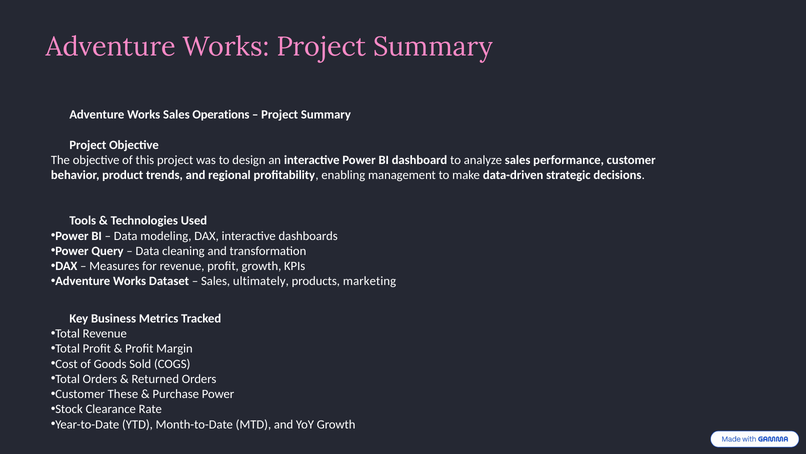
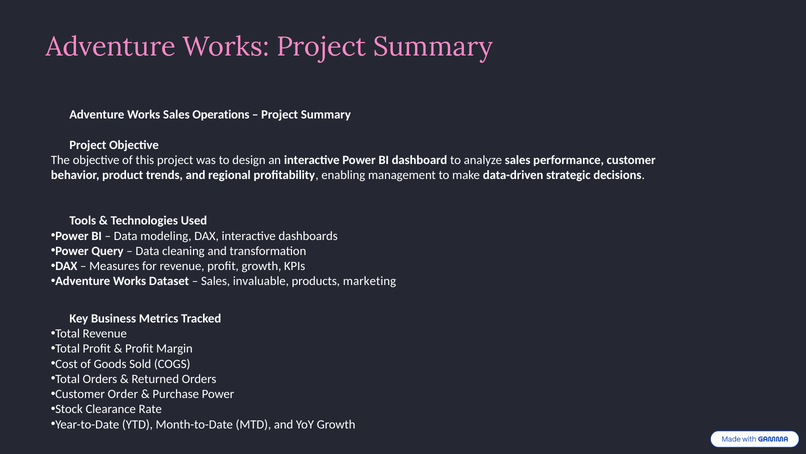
ultimately: ultimately -> invaluable (261, 281)
These: These -> Order (123, 394)
